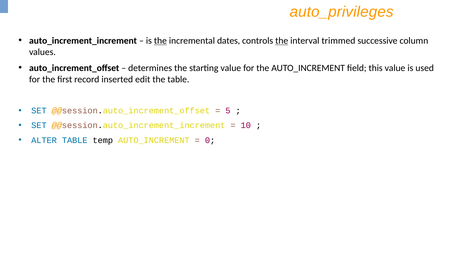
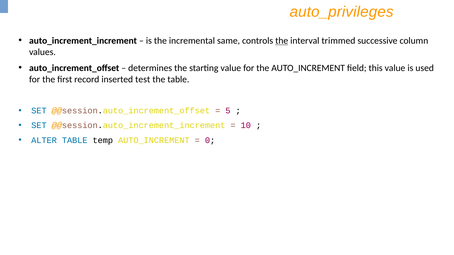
the underline: present -> none (160, 41)
dates: dates -> same (229, 41)
edit: edit -> test (143, 79)
